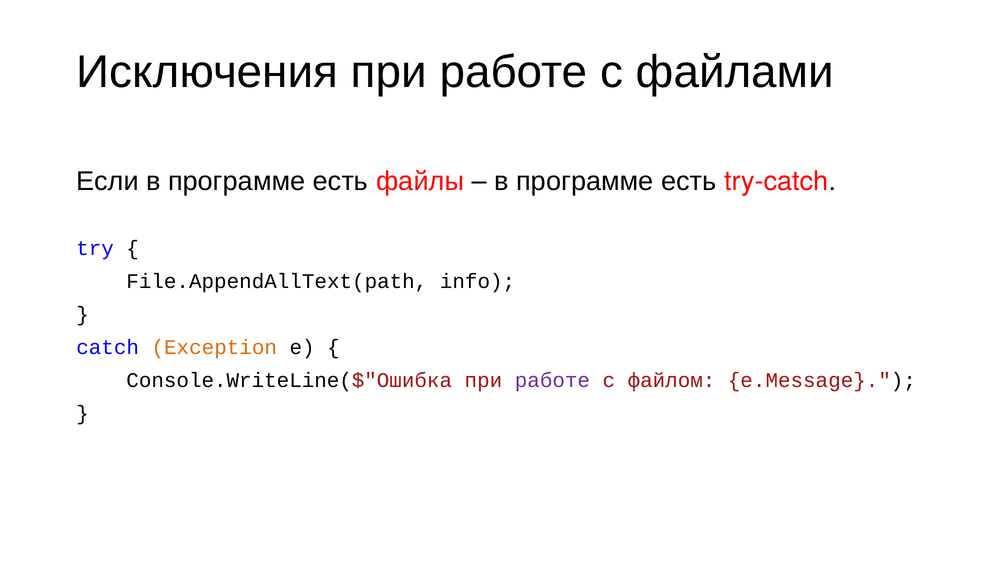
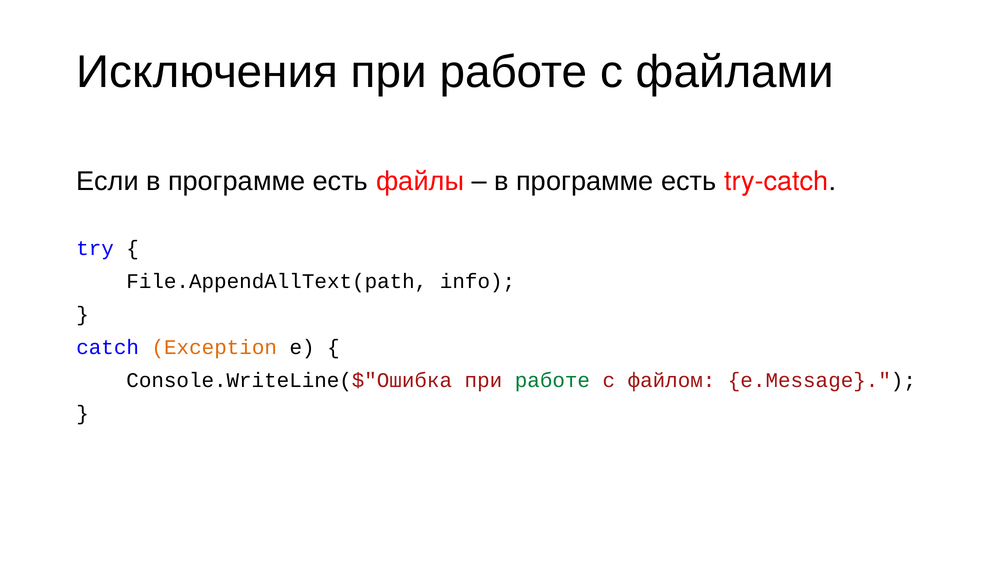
работе colour: purple -> green (552, 380)
